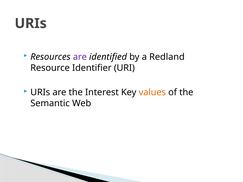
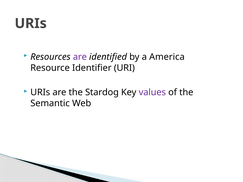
Redland: Redland -> America (167, 57)
Interest: Interest -> Stardog (102, 92)
values colour: orange -> purple (152, 92)
